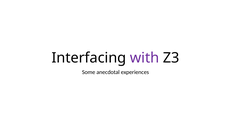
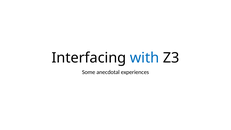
with colour: purple -> blue (145, 58)
